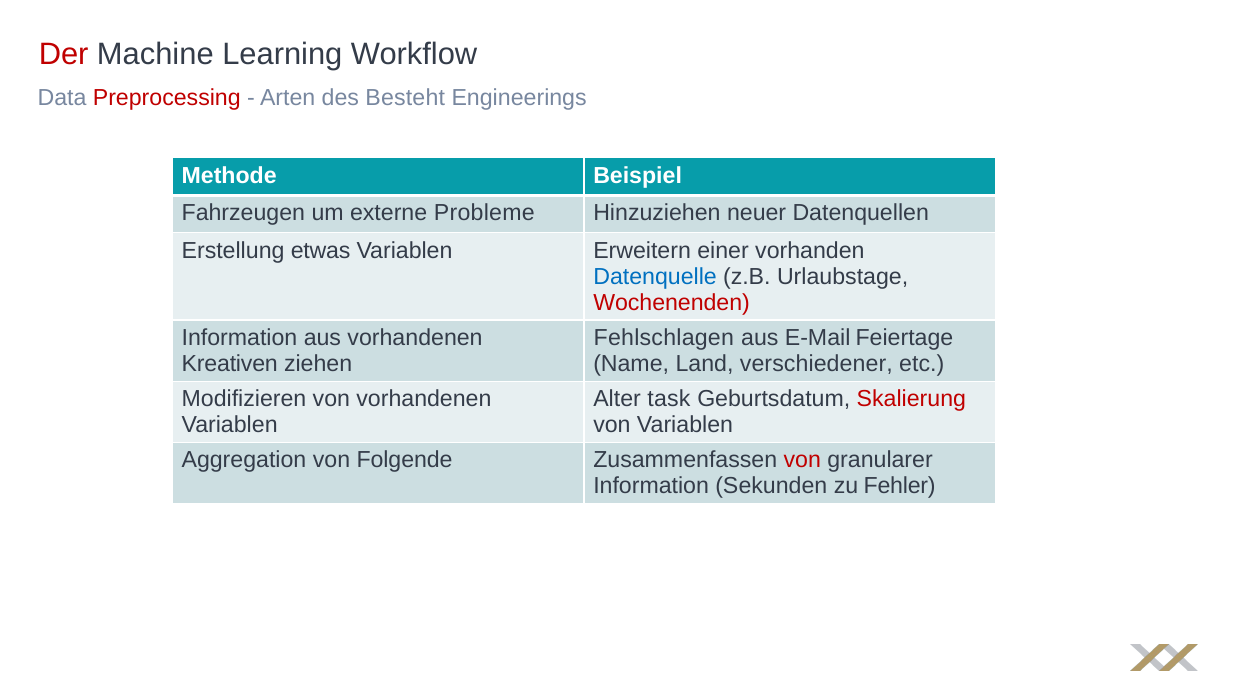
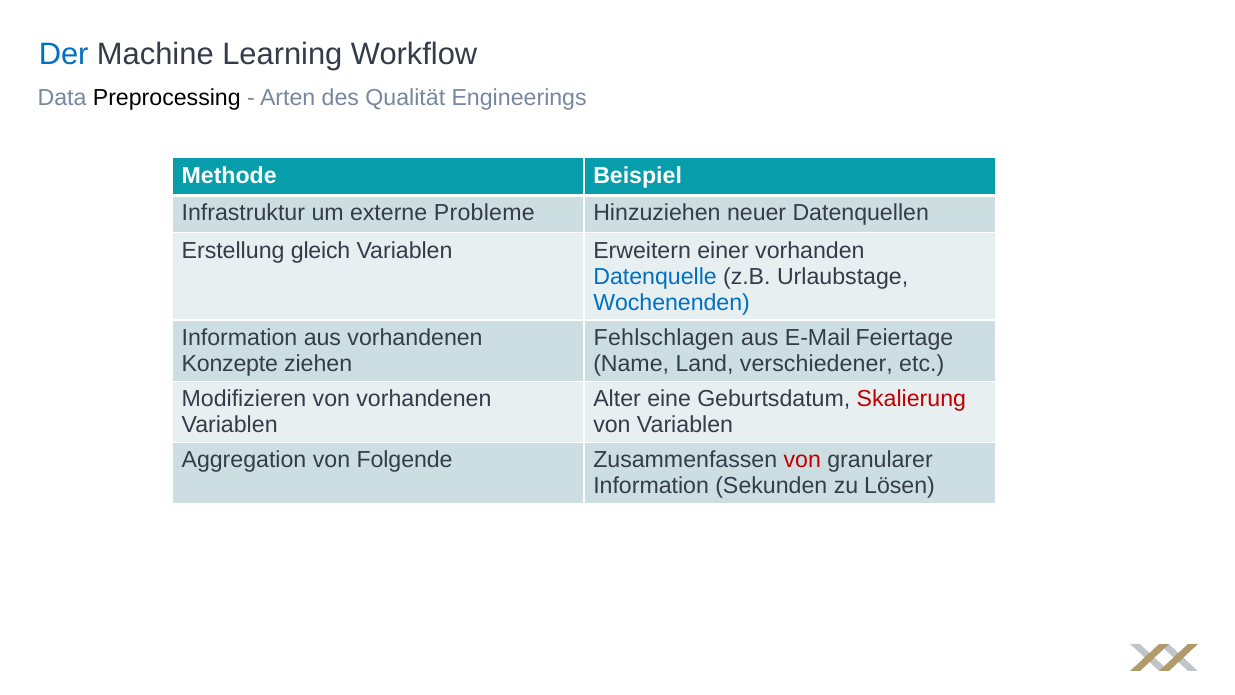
Der colour: red -> blue (64, 54)
Preprocessing colour: red -> black (167, 97)
Besteht: Besteht -> Qualität (405, 97)
Fahrzeugen: Fahrzeugen -> Infrastruktur (243, 213)
etwas: etwas -> gleich (321, 251)
Wochenenden colour: red -> blue (672, 303)
Kreativen: Kreativen -> Konzepte (230, 364)
task: task -> eine (669, 399)
Fehler: Fehler -> Lösen (900, 486)
